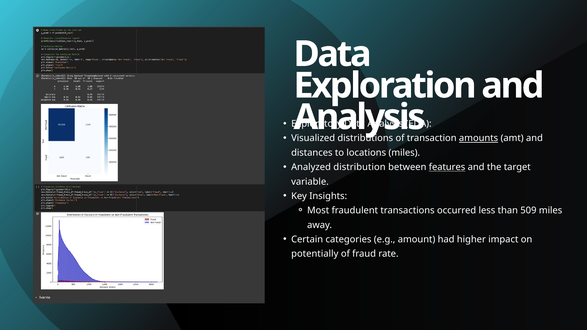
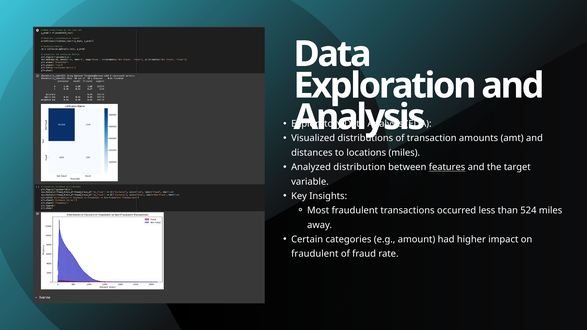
amounts underline: present -> none (479, 138)
509: 509 -> 524 (528, 211)
potentially: potentially -> fraudulent (315, 254)
